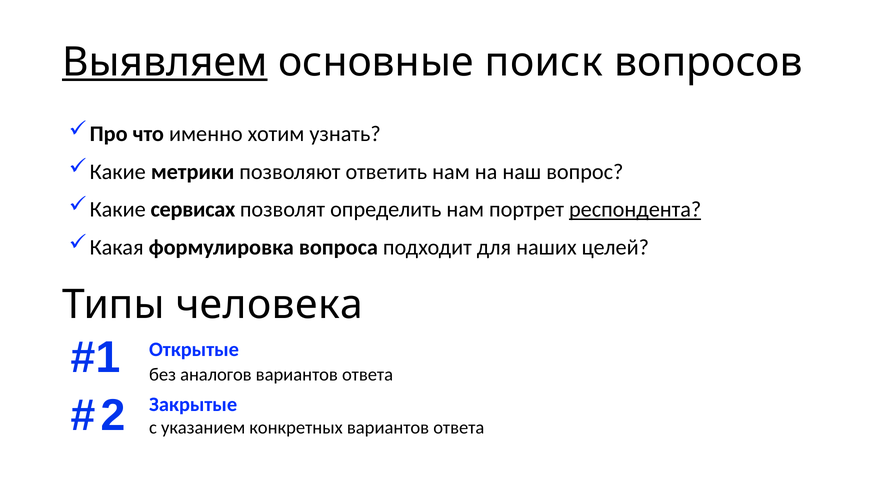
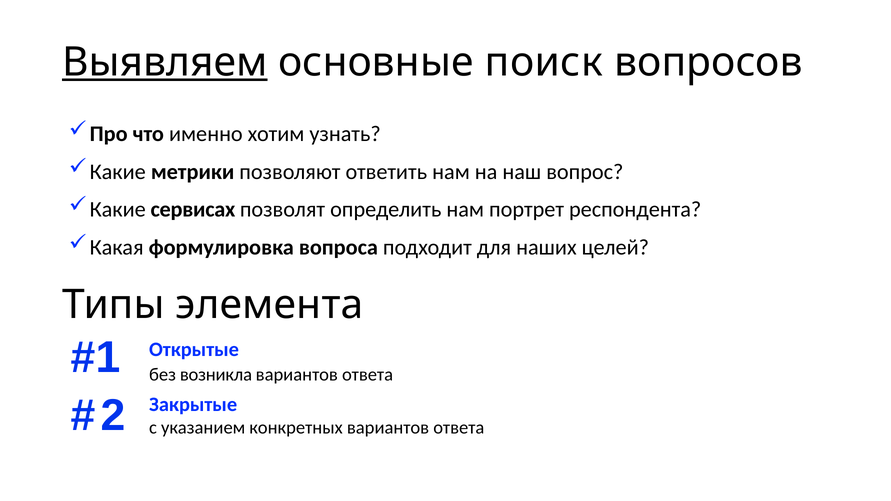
респондента underline: present -> none (635, 210)
человека: человека -> элемента (269, 305)
аналогов: аналогов -> возникла (216, 375)
